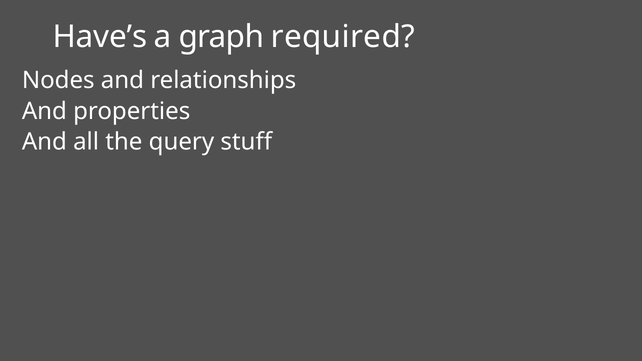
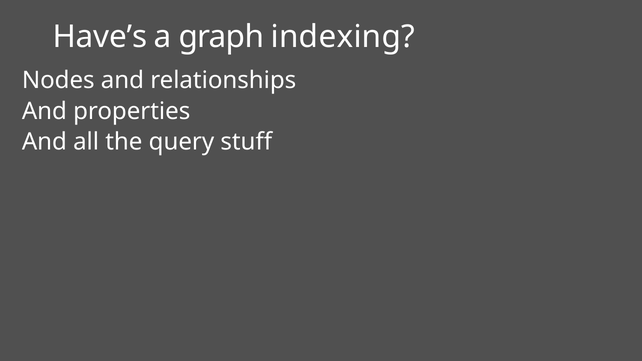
required: required -> indexing (343, 37)
